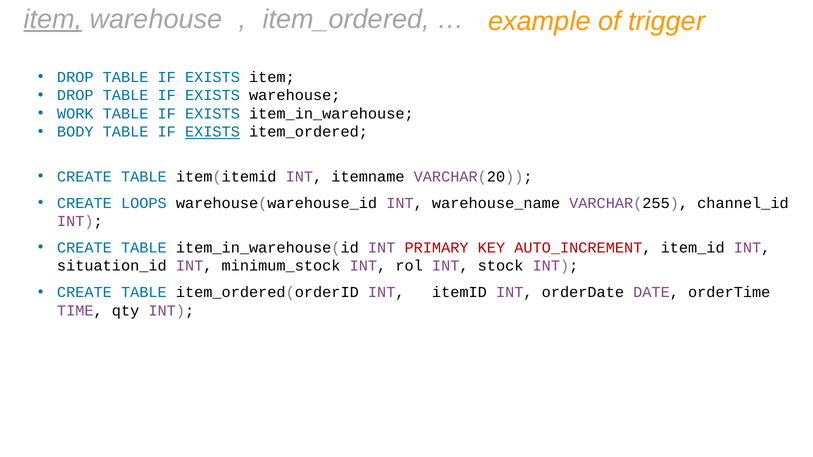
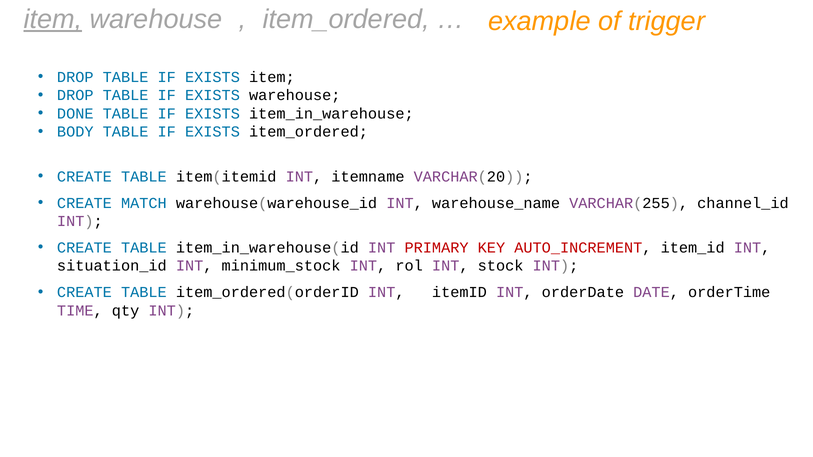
WORK: WORK -> DONE (75, 114)
EXISTS underline: present -> none (212, 132)
LOOPS: LOOPS -> MATCH (144, 203)
